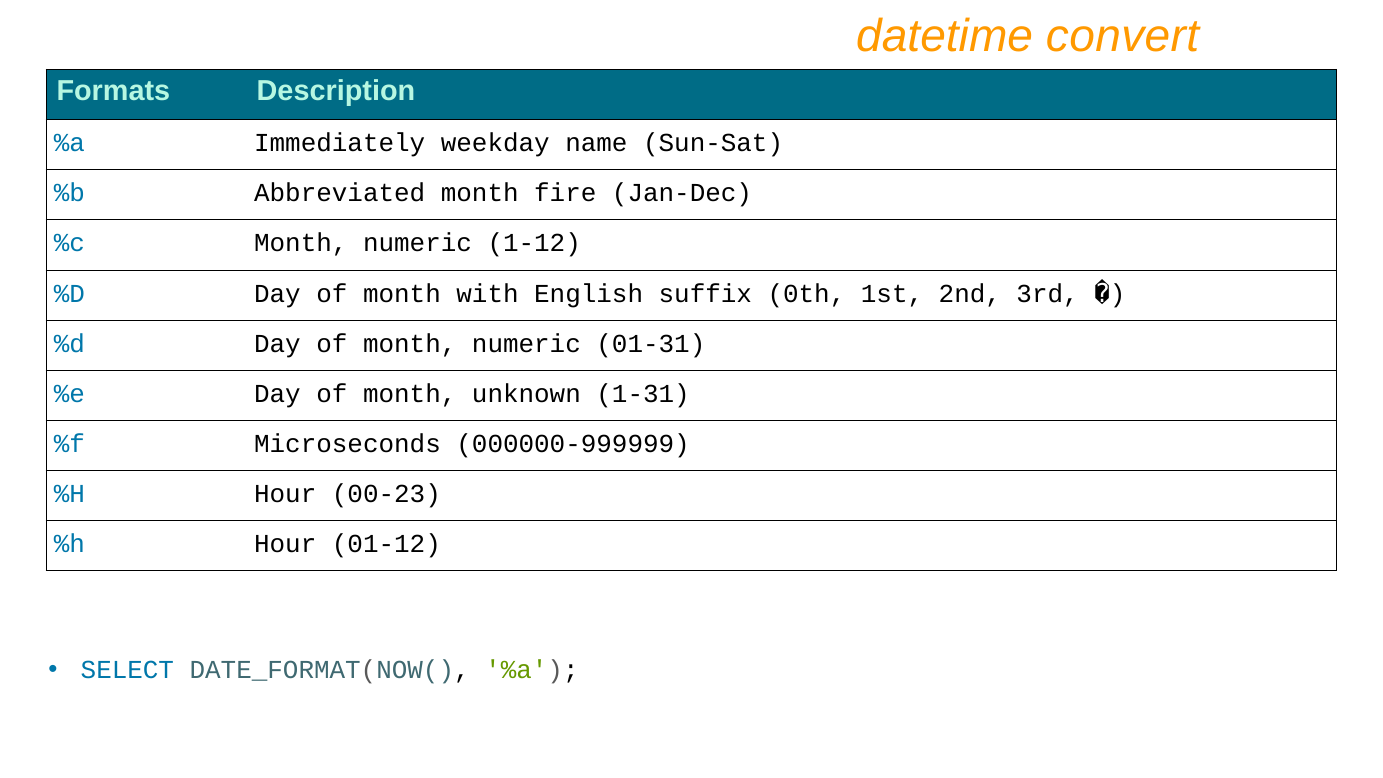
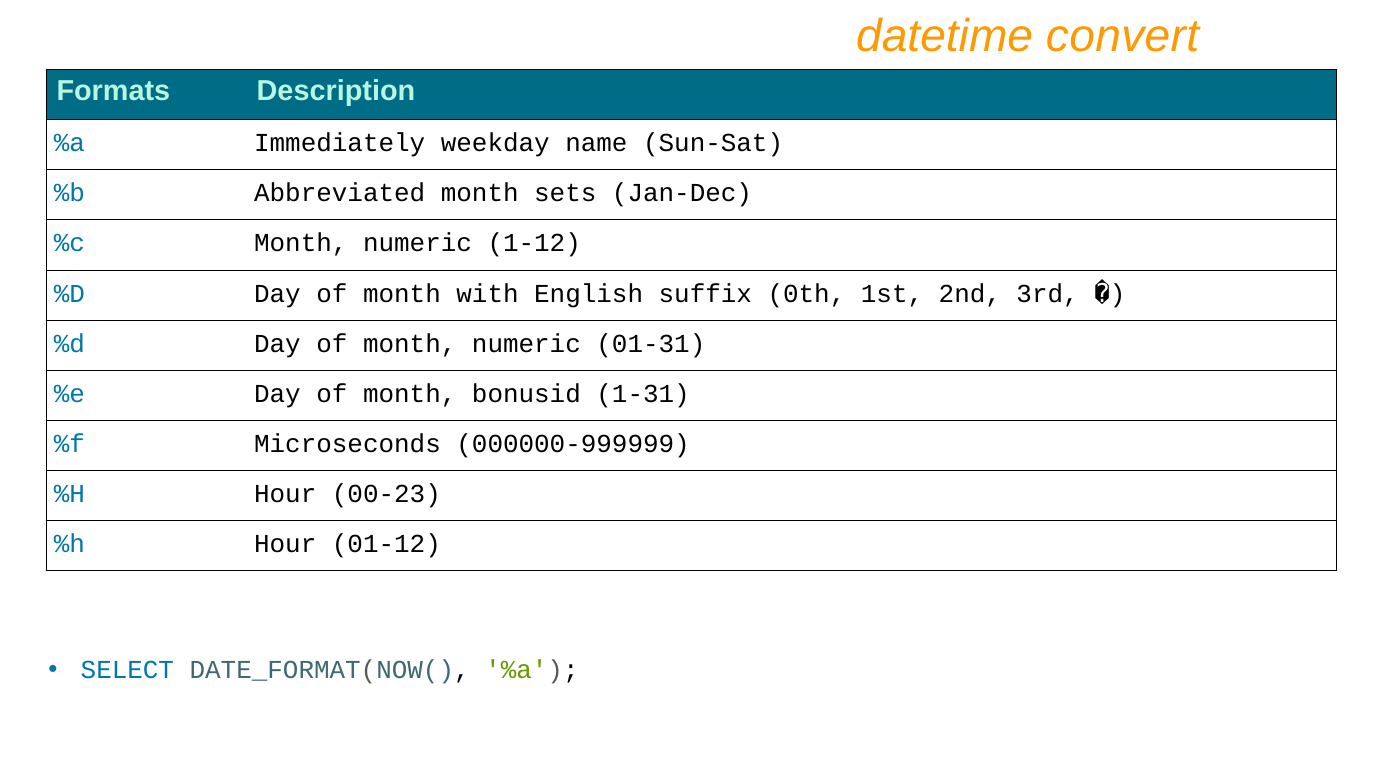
fire: fire -> sets (565, 193)
unknown: unknown -> bonusid (526, 394)
